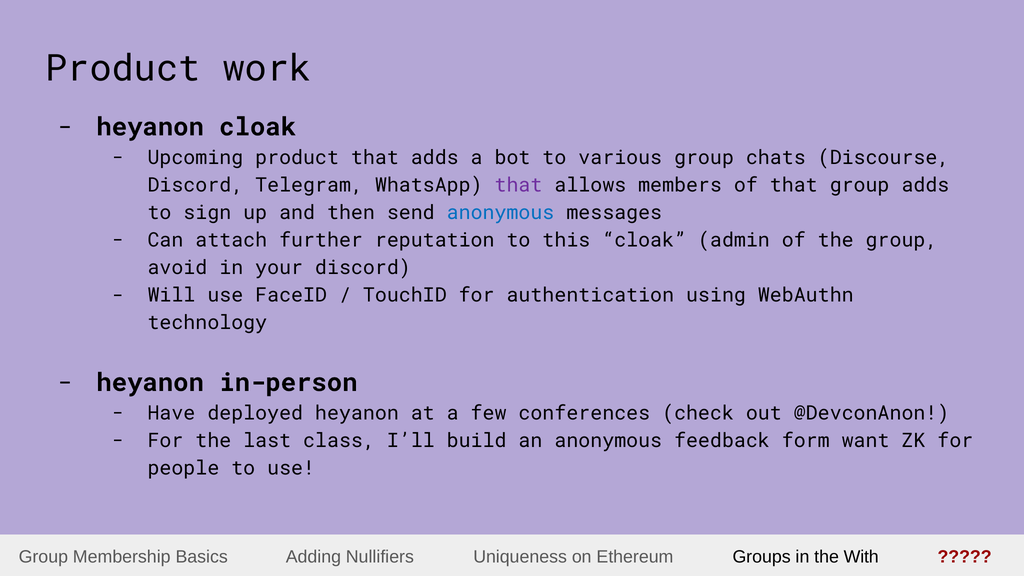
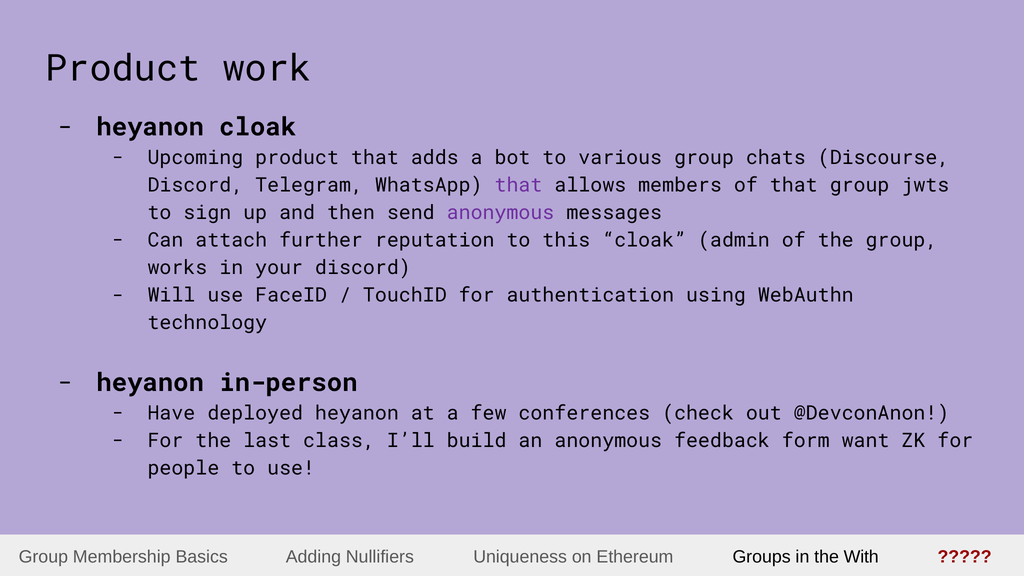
group adds: adds -> jwts (925, 185)
anonymous colour: blue -> purple (501, 213)
avoid: avoid -> works (177, 268)
